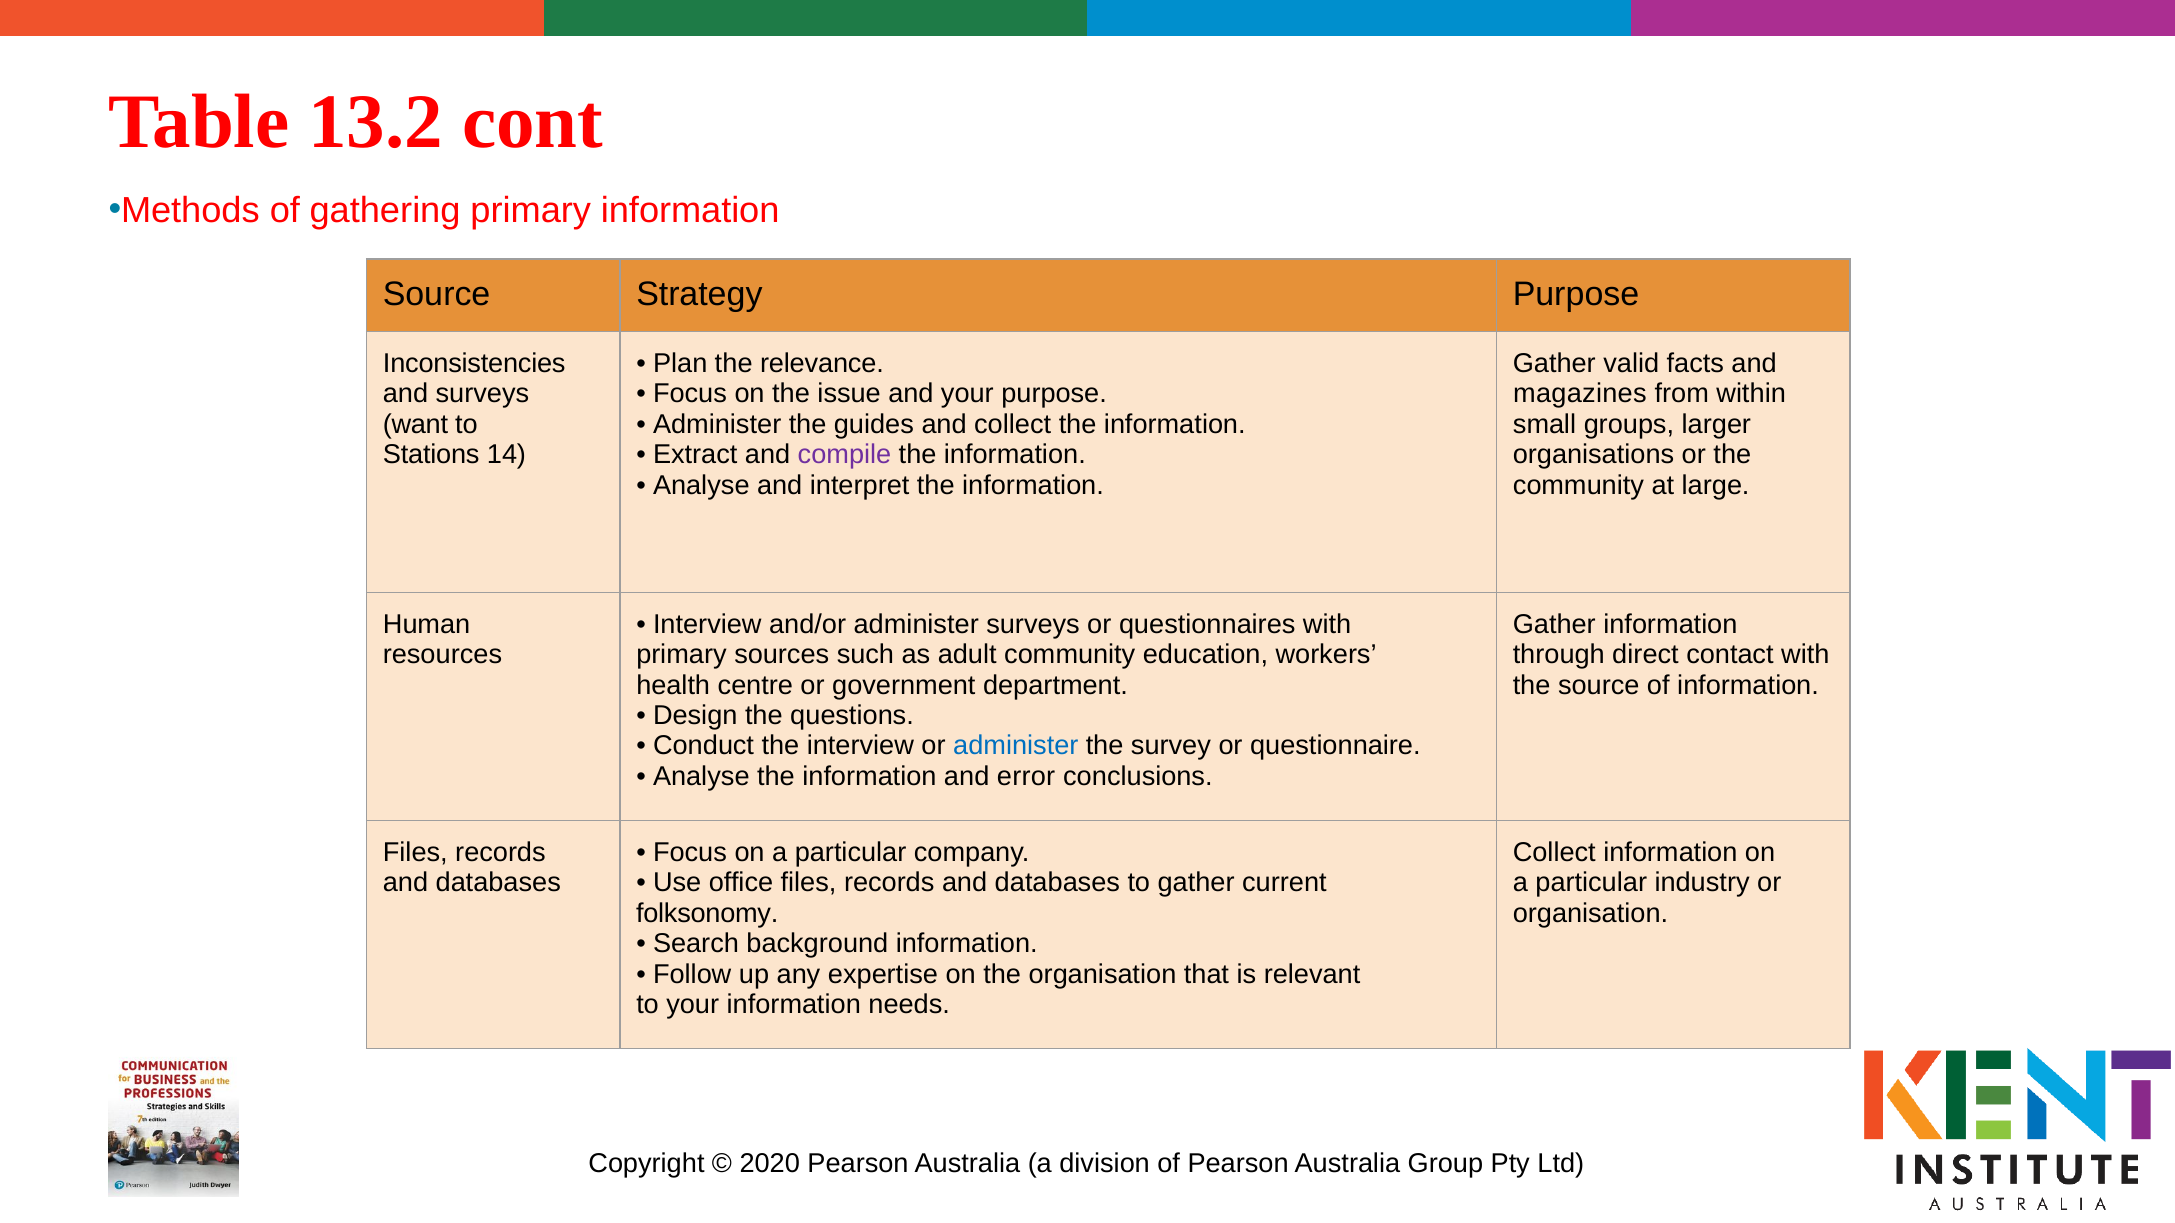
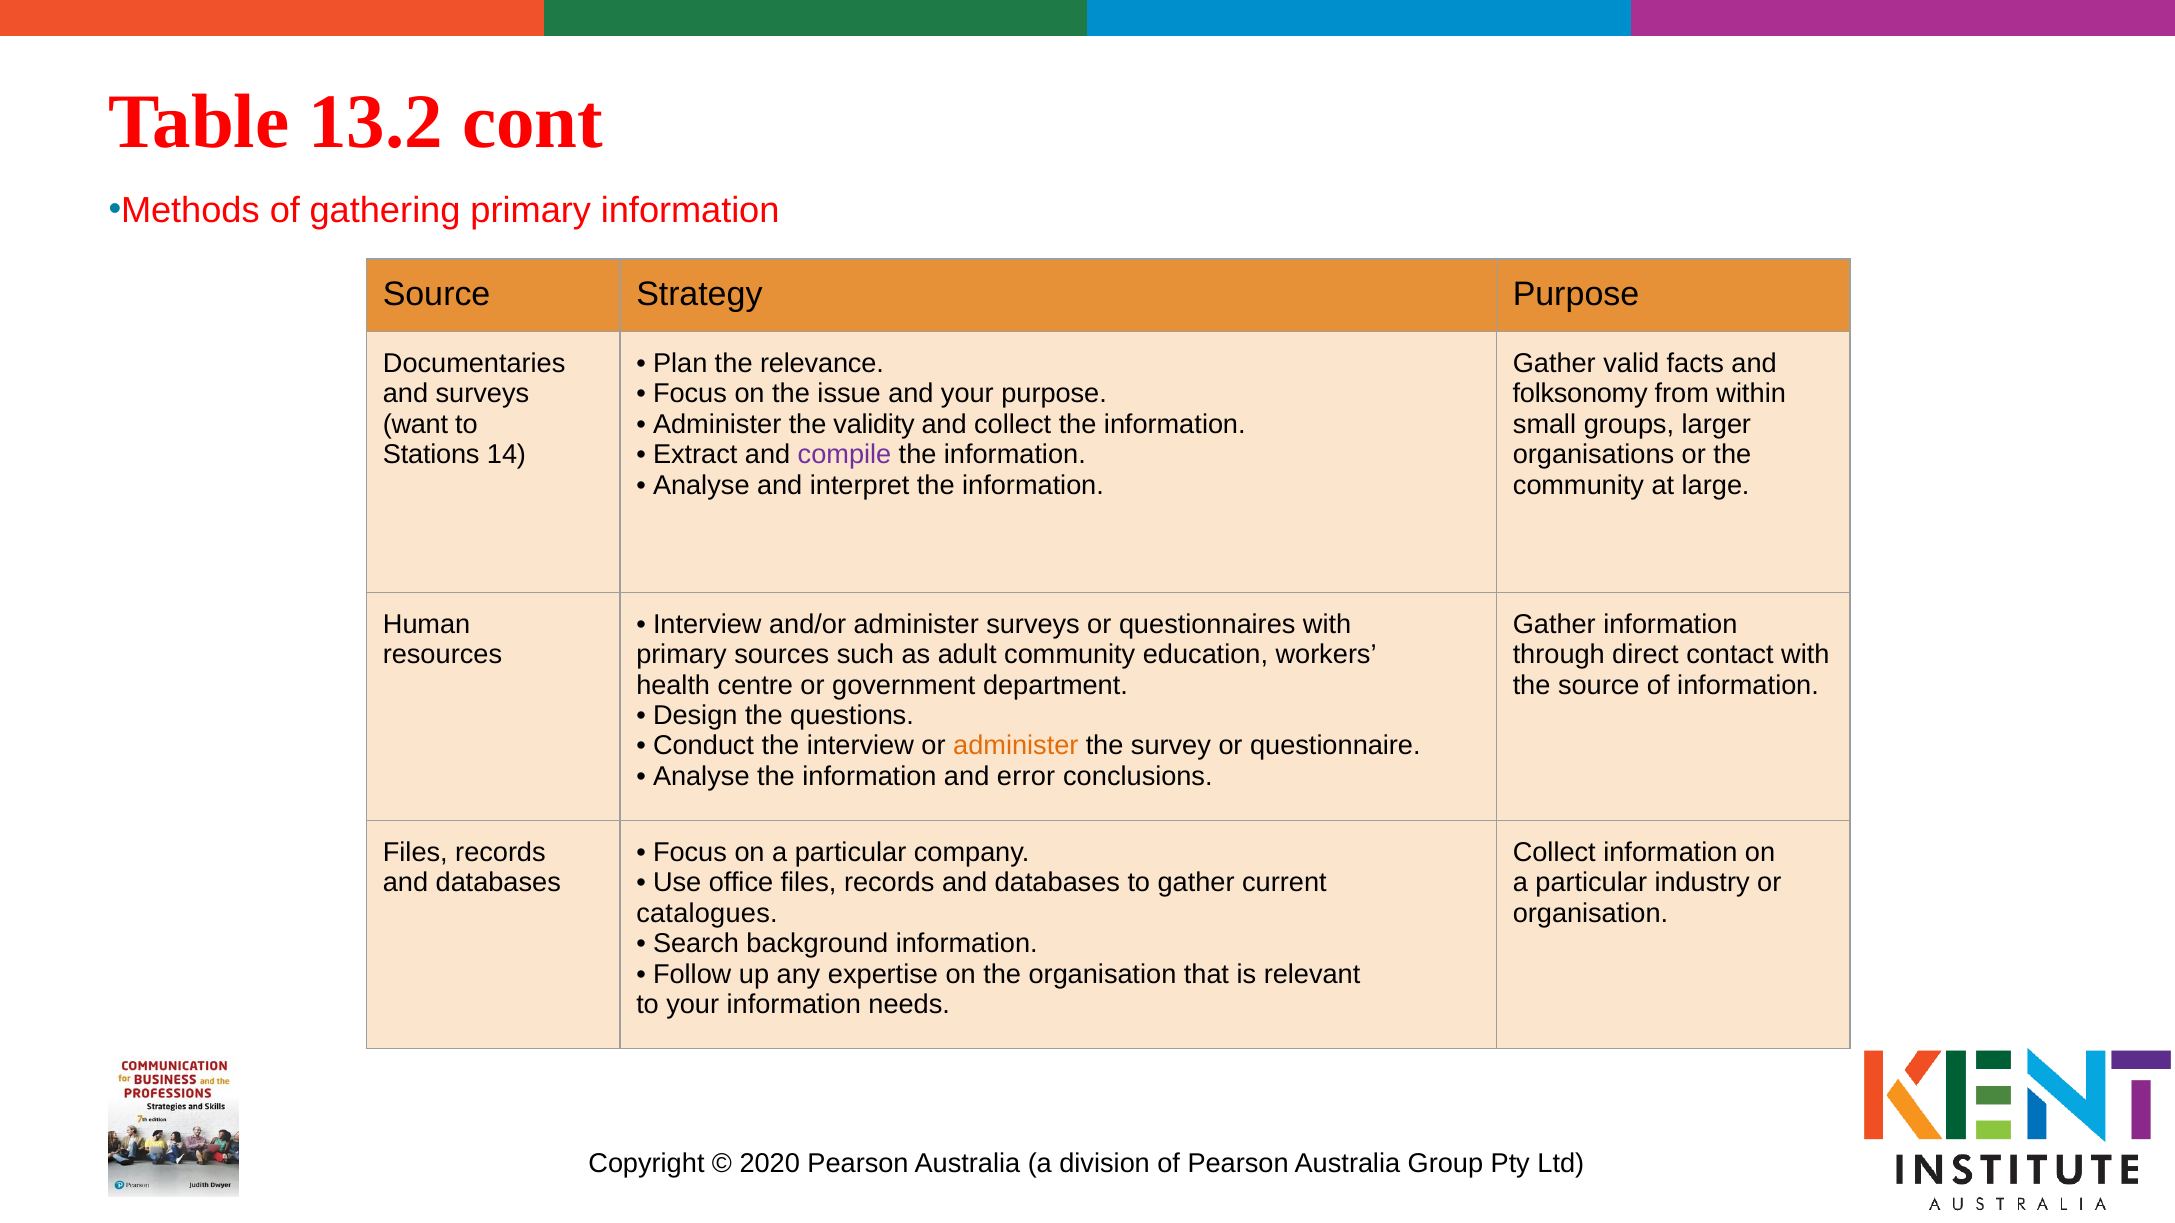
Inconsistencies: Inconsistencies -> Documentaries (474, 364)
magazines: magazines -> folksonomy (1580, 394)
guides: guides -> validity (874, 424)
administer colour: blue -> orange (1016, 746)
folksonomy: folksonomy -> catalogues (707, 914)
